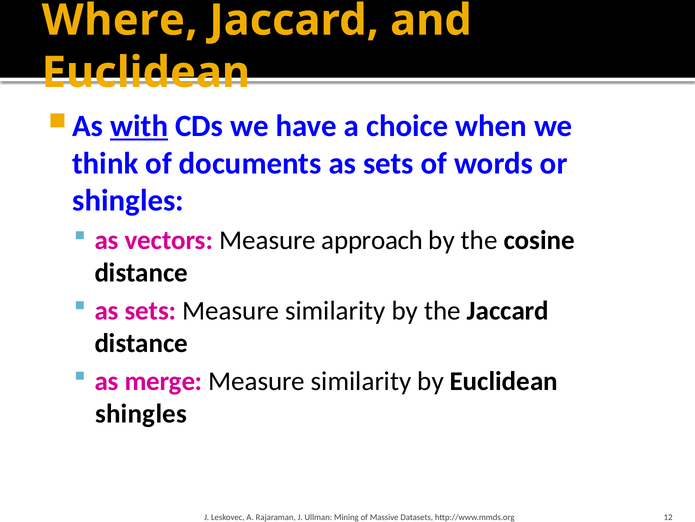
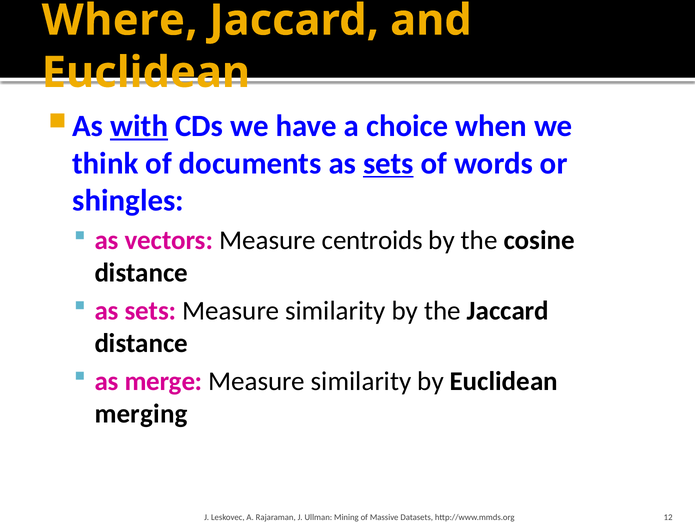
sets underline: none -> present (388, 163)
approach: approach -> centroids (372, 240)
shingles: shingles -> merging (141, 413)
